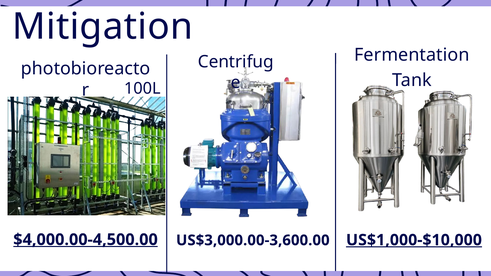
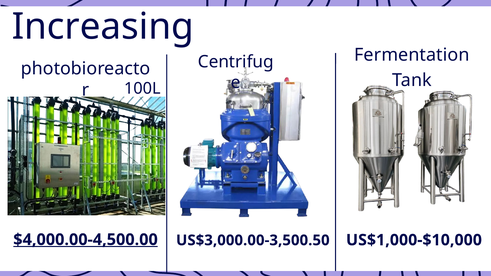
Mitigation: Mitigation -> Increasing (103, 27)
US$1,000-$10,000 underline: present -> none (414, 240)
US$3,000.00-3,600.00: US$3,000.00-3,600.00 -> US$3,000.00-3,500.50 (253, 240)
